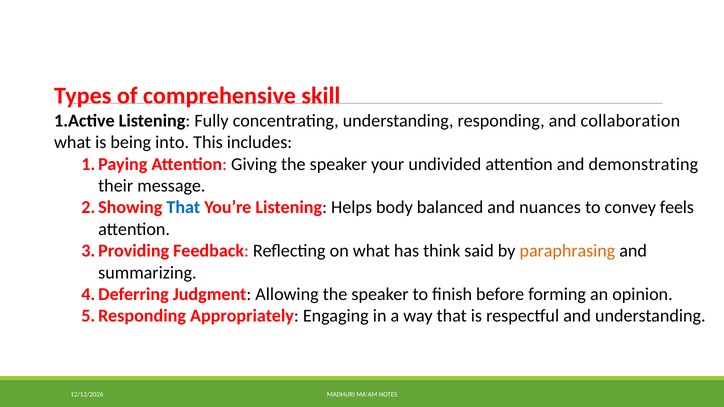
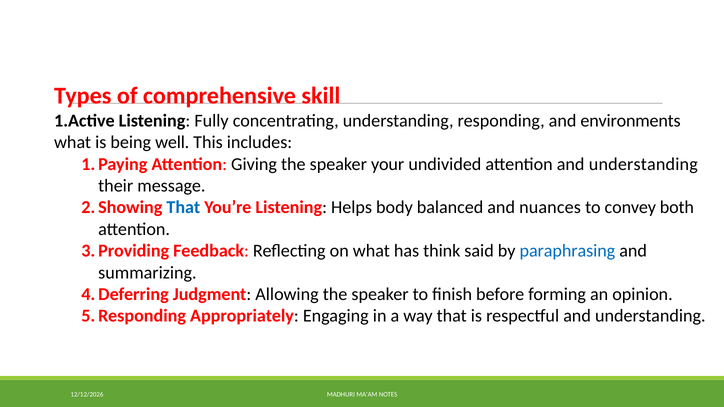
collaboration: collaboration -> environments (631, 121)
into: into -> well (172, 142)
attention and demonstrating: demonstrating -> understanding (643, 164)
feels: feels -> both (677, 208)
paraphrasing colour: orange -> blue (567, 251)
